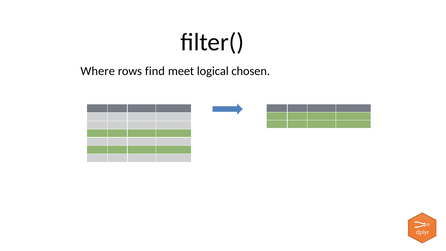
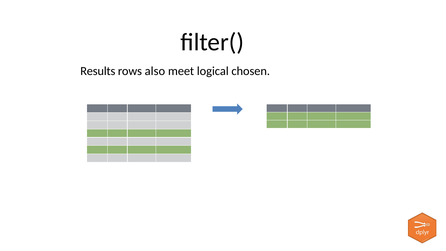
Where: Where -> Results (98, 71)
find: find -> also (155, 71)
